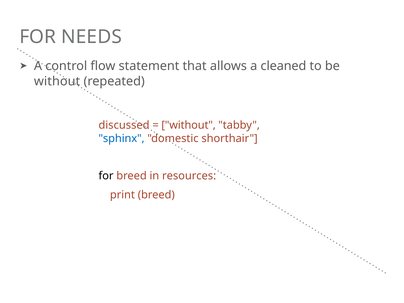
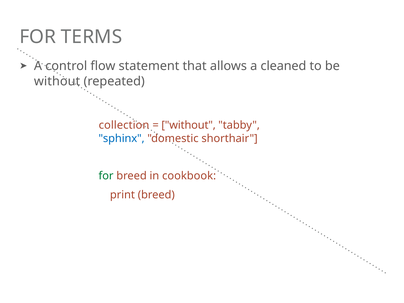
NEEDS: NEEDS -> TERMS (92, 37)
discussed: discussed -> collection (124, 125)
for colour: black -> green (106, 176)
resources: resources -> cookbook (189, 176)
